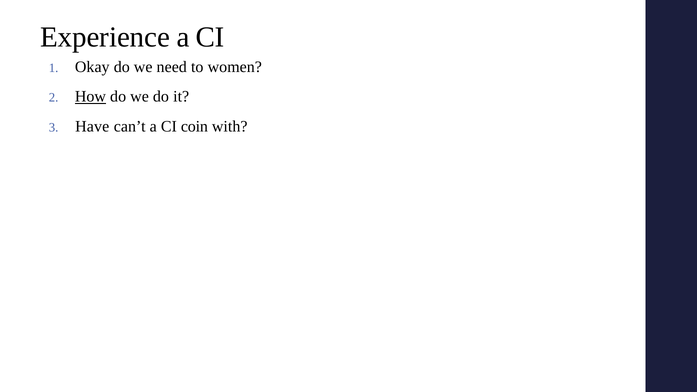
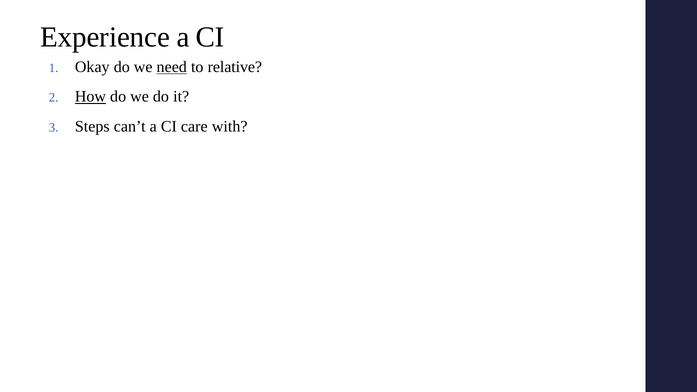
need underline: none -> present (172, 67)
women: women -> relative (235, 67)
Have: Have -> Steps (92, 127)
coin: coin -> care (194, 127)
